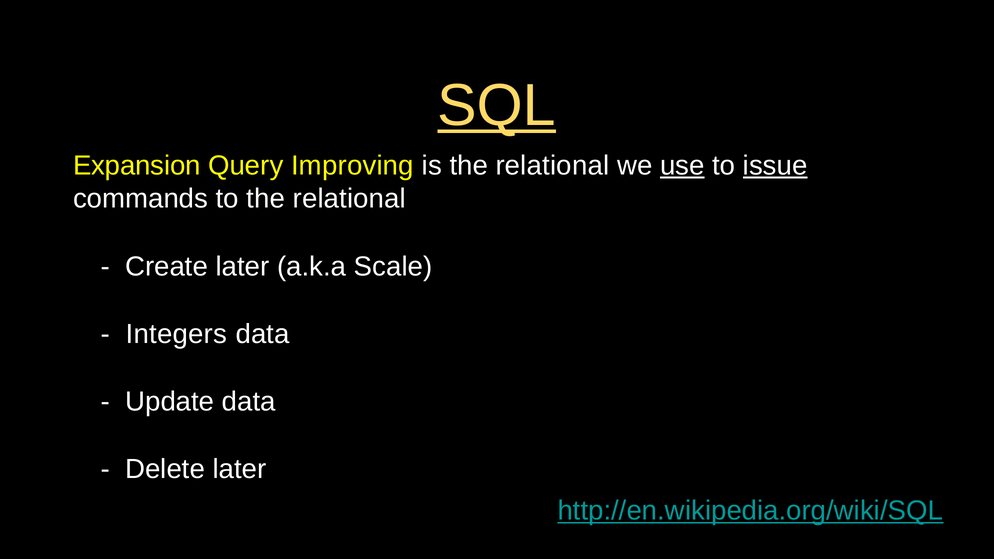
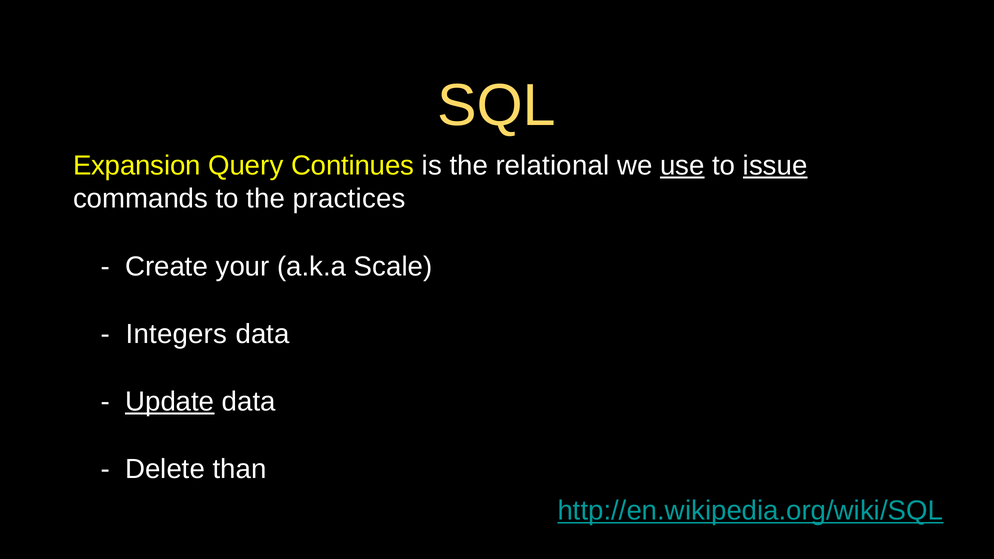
SQL underline: present -> none (497, 106)
Improving: Improving -> Continues (353, 166)
to the relational: relational -> practices (349, 199)
Create later: later -> your (243, 266)
Update underline: none -> present (170, 402)
Delete later: later -> than (240, 469)
